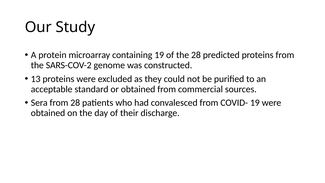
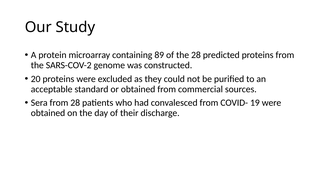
containing 19: 19 -> 89 (159, 55)
13: 13 -> 20 (36, 79)
